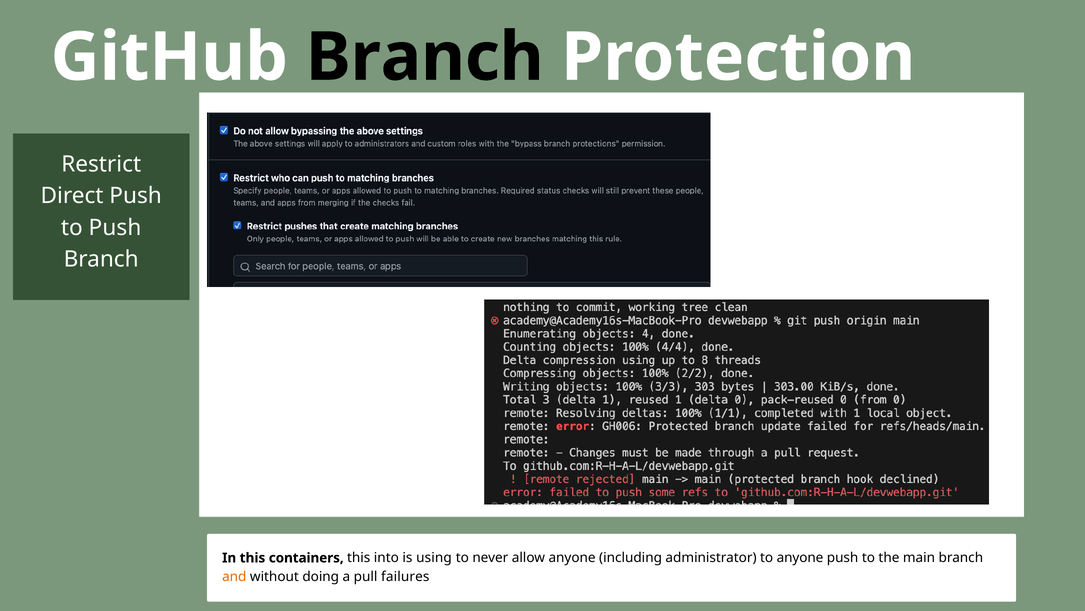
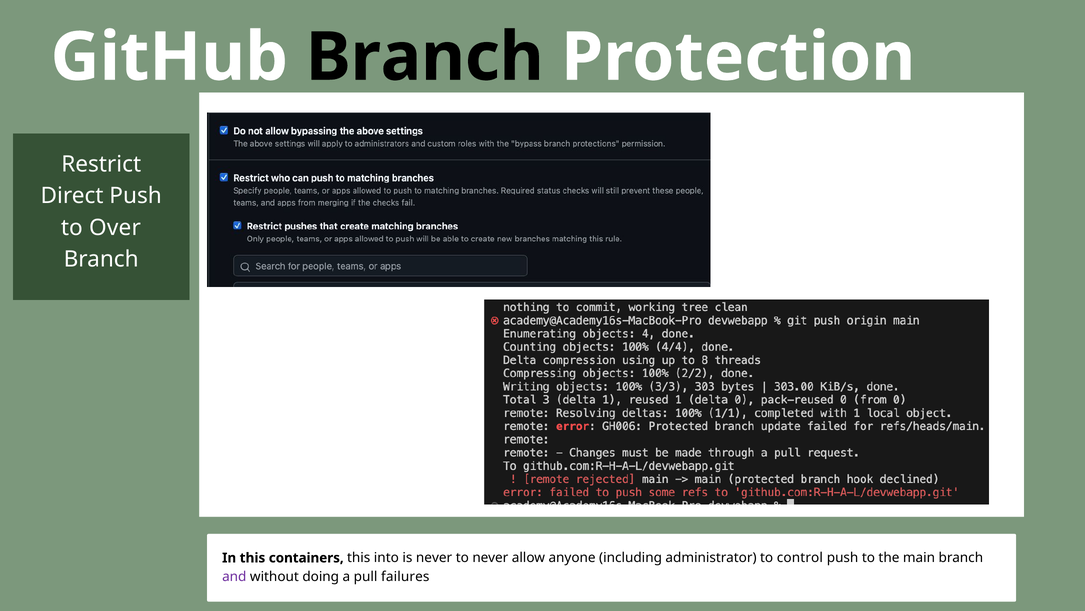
to Push: Push -> Over (115, 227)
is using: using -> never (434, 557)
to anyone: anyone -> control (800, 557)
and colour: orange -> purple (234, 576)
